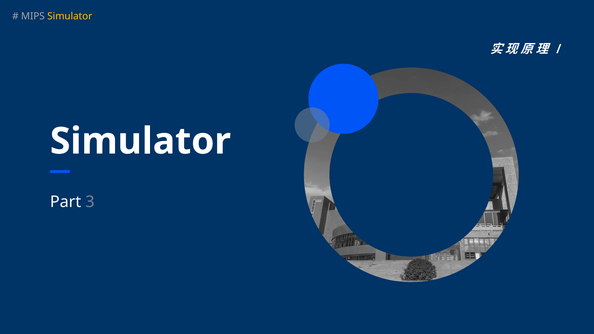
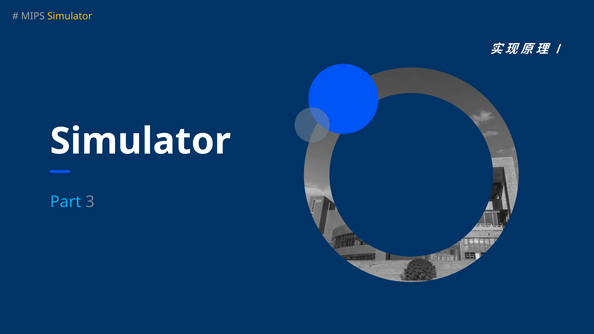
Part colour: white -> light blue (66, 202)
